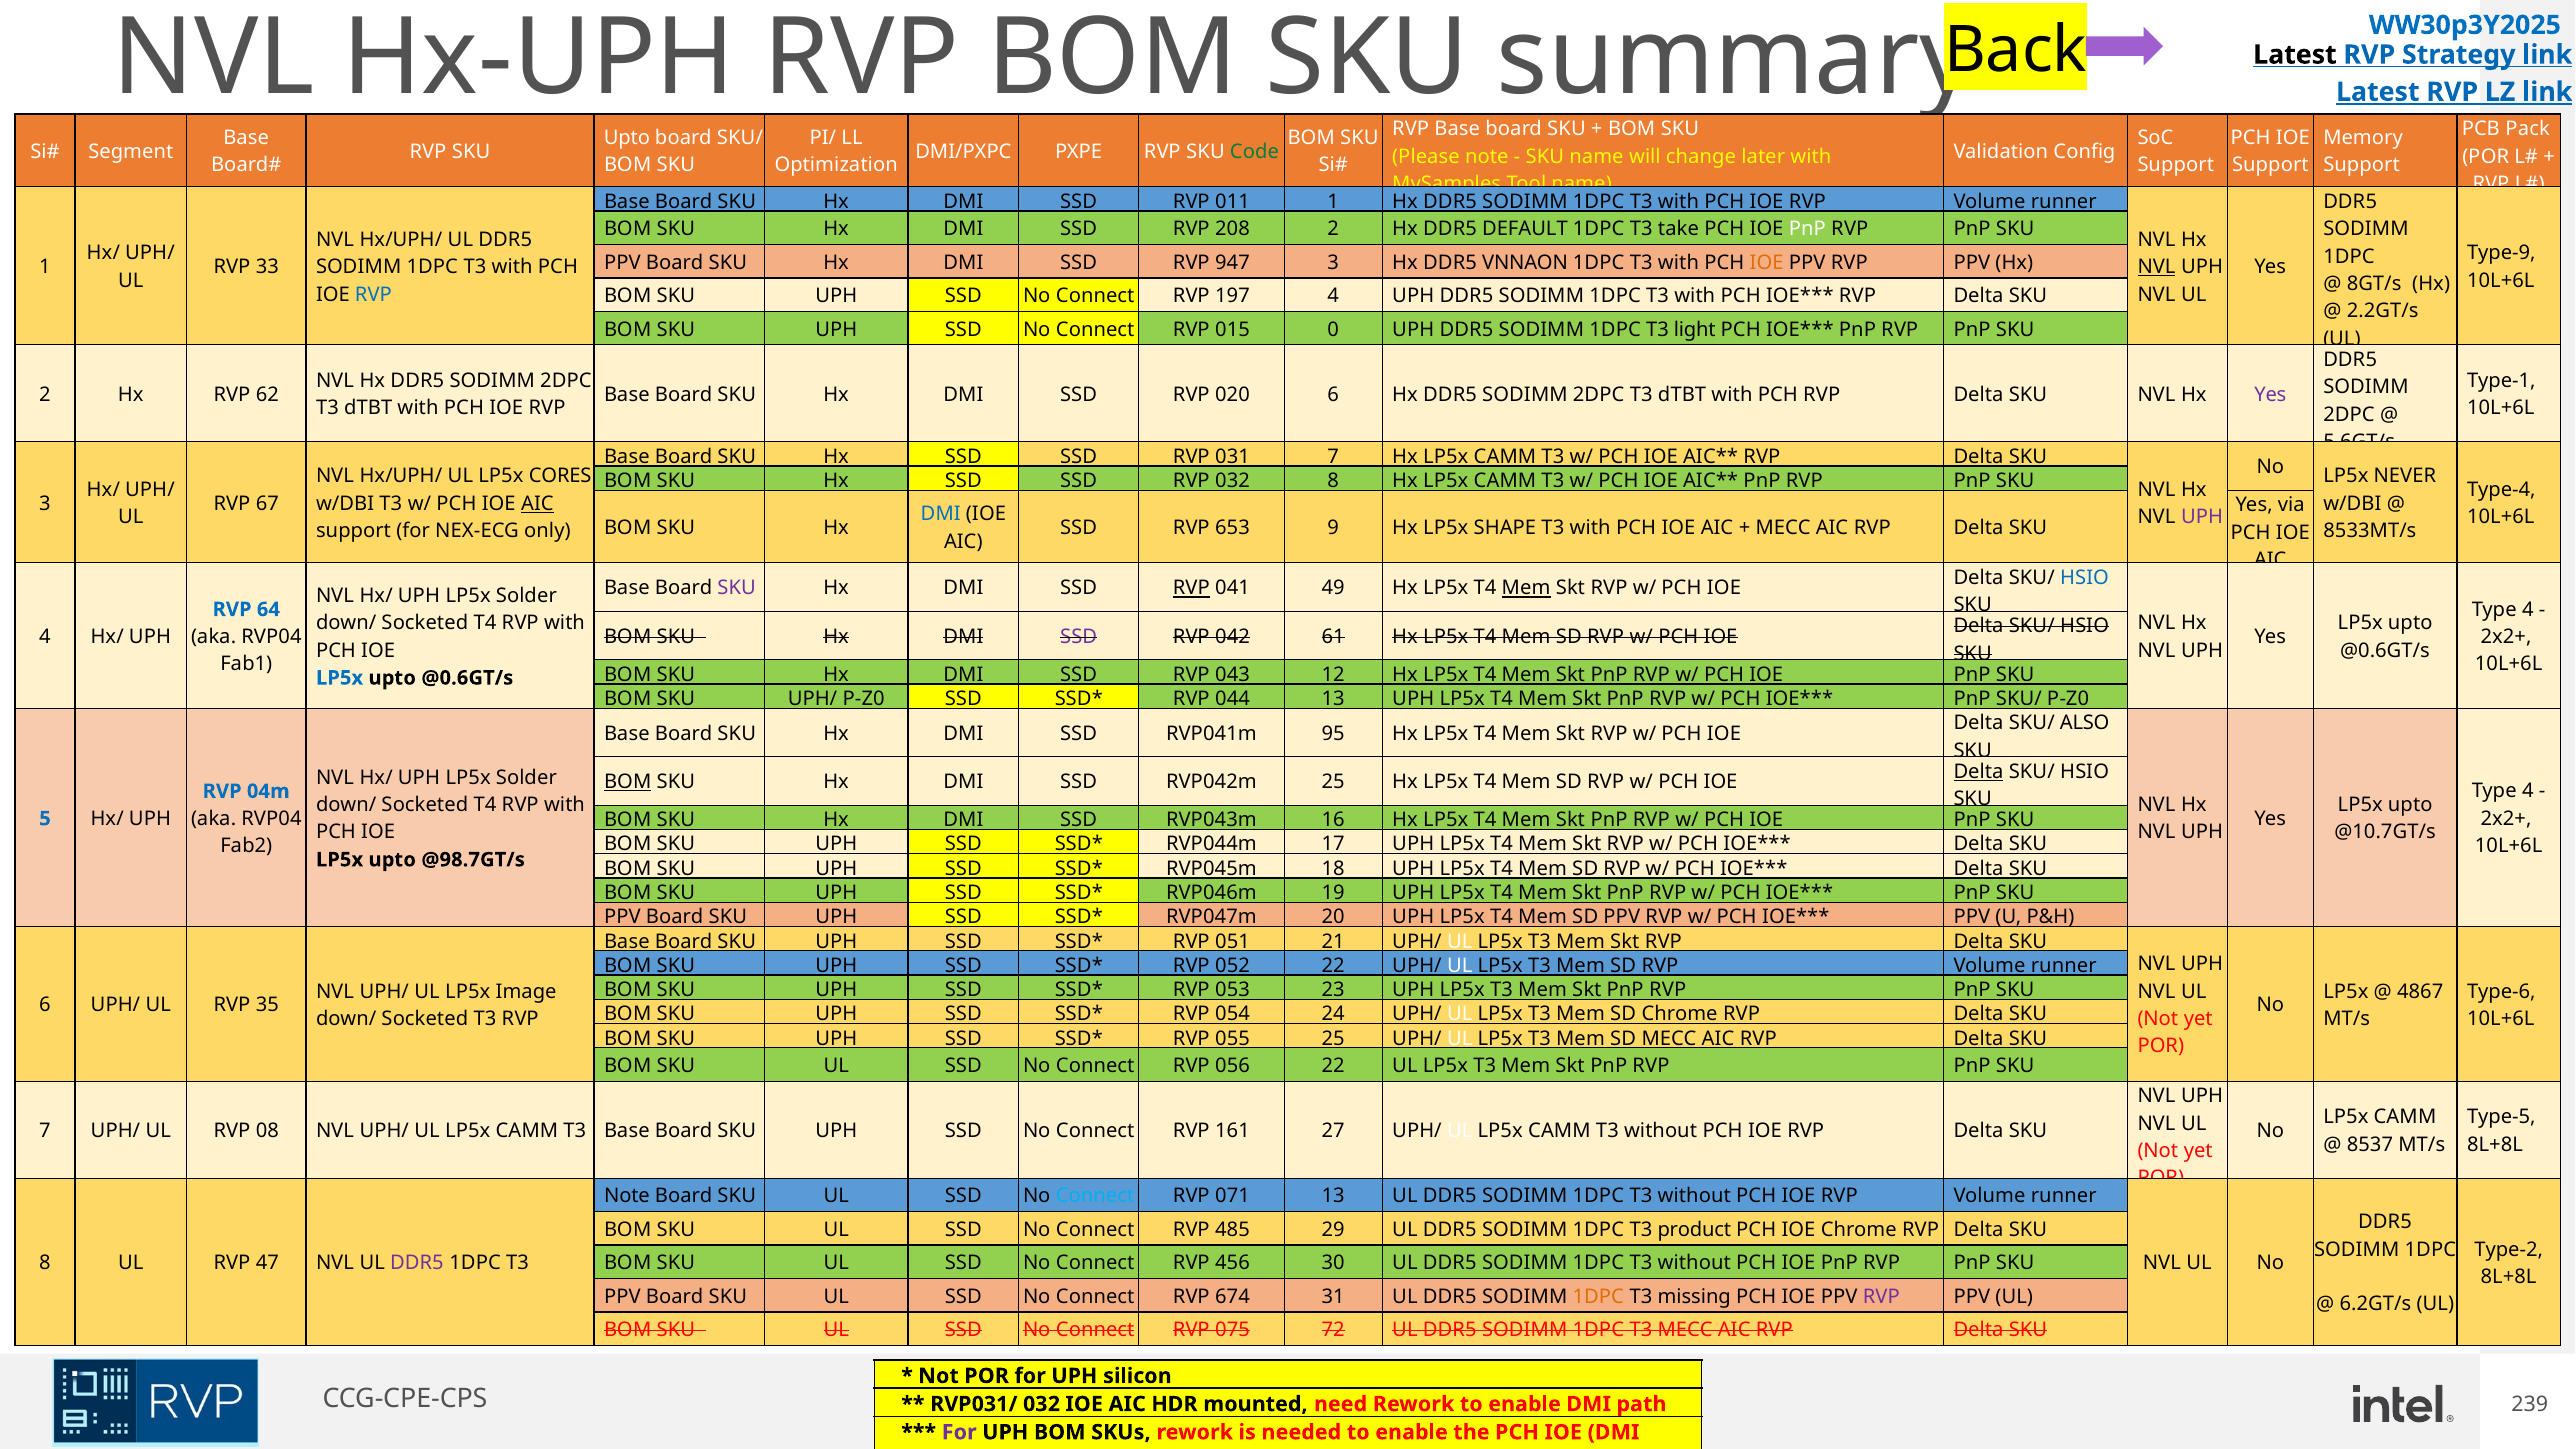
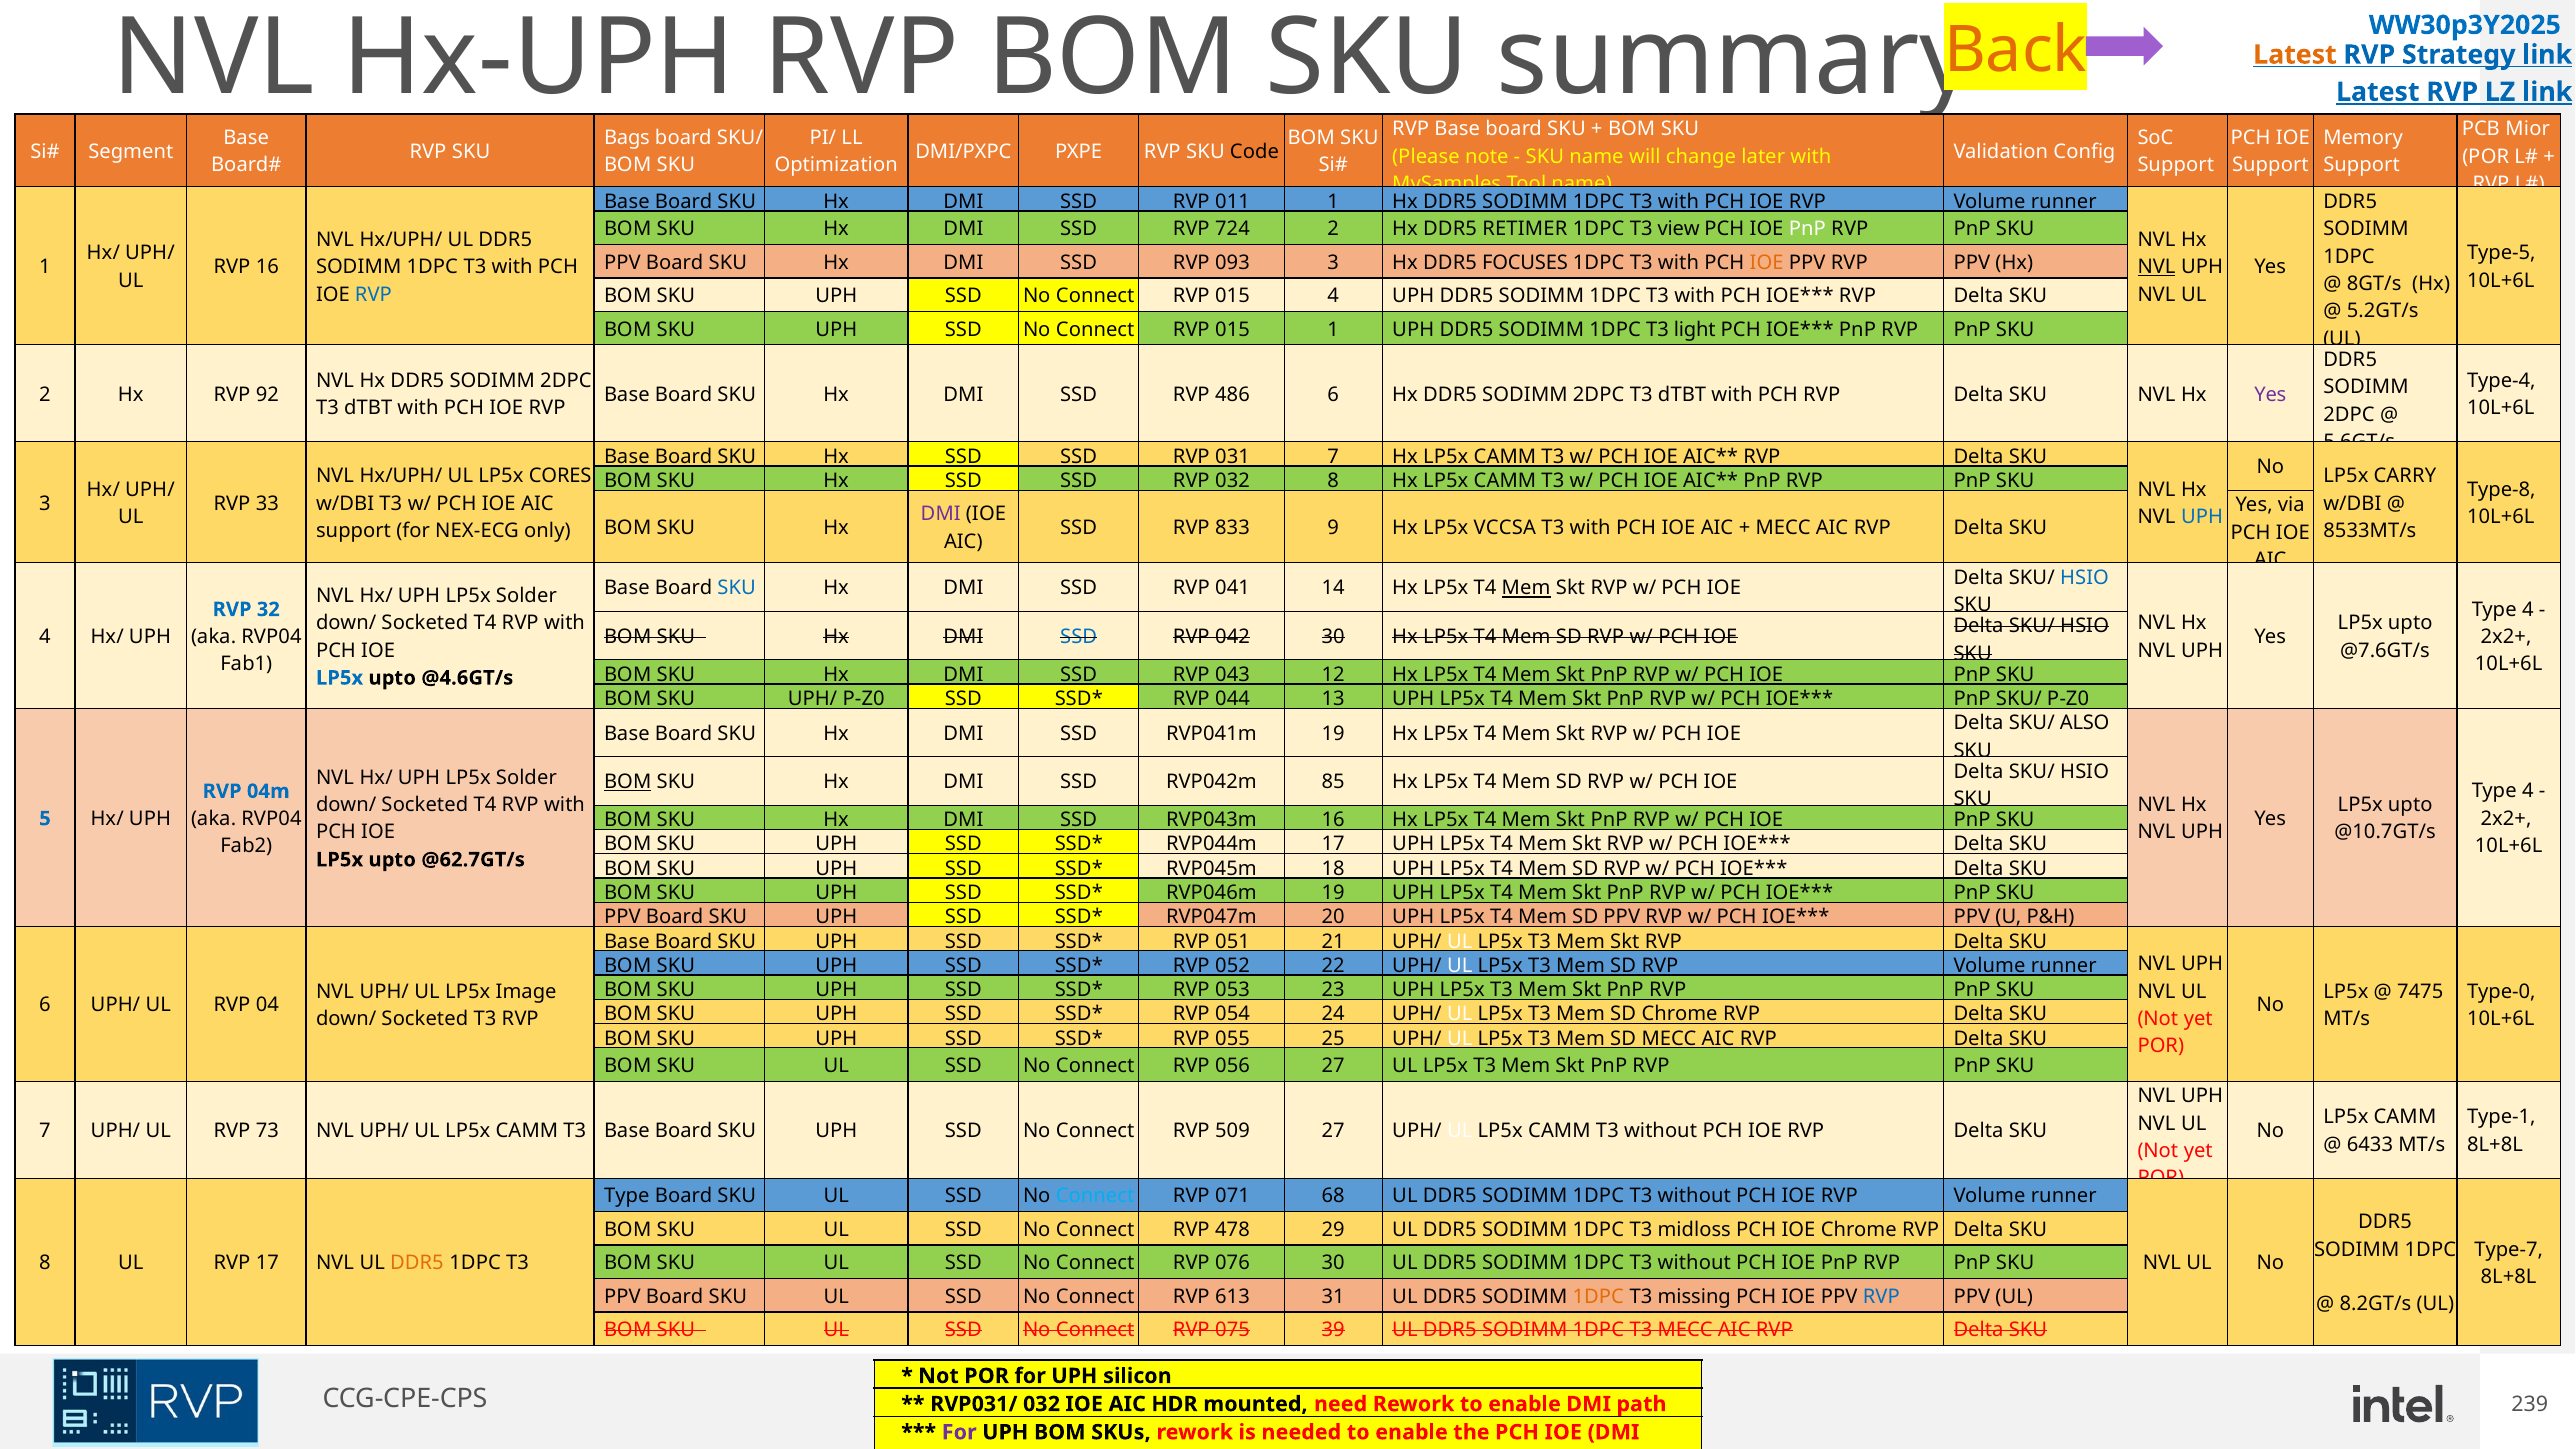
Back colour: black -> orange (2016, 50)
Latest colour: black -> orange (2295, 55)
Pack: Pack -> Mior (2528, 129)
Upto: Upto -> Bags (627, 138)
Code colour: green -> black (1254, 152)
208: 208 -> 724 (1233, 229)
DEFAULT: DEFAULT -> RETIMER (1525, 229)
take: take -> view (1679, 229)
Type-9: Type-9 -> Type-5 (2501, 253)
947: 947 -> 093 (1233, 262)
VNNAON: VNNAON -> FOCUSES (1525, 262)
RVP 33: 33 -> 16 (267, 267)
197: 197 -> 015 (1233, 296)
2.2GT/s: 2.2GT/s -> 5.2GT/s (2383, 311)
015 0: 0 -> 1 (1333, 329)
Type-1: Type-1 -> Type-4 (2501, 381)
62: 62 -> 92 (267, 394)
020: 020 -> 486 (1233, 394)
NEVER: NEVER -> CARRY (2405, 476)
Type-4: Type-4 -> Type-8 (2501, 490)
67: 67 -> 33 (267, 503)
AIC underline: present -> none (537, 503)
DMI colour: blue -> purple (941, 514)
UPH colour: purple -> blue (2202, 517)
653: 653 -> 833 (1233, 528)
SHAPE: SHAPE -> VCCSA (1505, 528)
SKU colour: purple -> blue (737, 588)
RVP underline: present -> none (1191, 588)
49: 49 -> 14 (1333, 588)
64: 64 -> 32 (268, 609)
SSD colour: purple -> blue (1079, 637)
042 61: 61 -> 30 (1333, 637)
@0.6GT/s: @0.6GT/s -> @7.6GT/s (2385, 651)
@0.6GT/s: @0.6GT/s -> @4.6GT/s (467, 678)
RVP041m 95: 95 -> 19 (1333, 734)
Delta underline: present -> none (1978, 772)
RVP042m 25: 25 -> 85 (1333, 782)
@98.7GT/s: @98.7GT/s -> @62.7GT/s (473, 860)
4867: 4867 -> 7475 (2420, 991)
Type-6: Type-6 -> Type-0 (2501, 991)
35: 35 -> 04 (267, 1005)
056 22: 22 -> 27 (1333, 1066)
Type-5: Type-5 -> Type-1 (2501, 1117)
08: 08 -> 73 (267, 1131)
161: 161 -> 509 (1233, 1131)
8537: 8537 -> 6433 (2370, 1145)
Note: Note -> Type (627, 1196)
071 13: 13 -> 68 (1333, 1196)
485: 485 -> 478 (1233, 1230)
product: product -> midloss (1694, 1230)
Type-2: Type-2 -> Type-7 (2509, 1249)
RVP 47: 47 -> 17 (267, 1263)
DDR5 colour: purple -> orange (417, 1263)
456: 456 -> 076 (1233, 1263)
674: 674 -> 613 (1233, 1297)
RVP colour: purple -> blue (1881, 1297)
6.2GT/s: 6.2GT/s -> 8.2GT/s (2375, 1304)
72: 72 -> 39 (1333, 1330)
